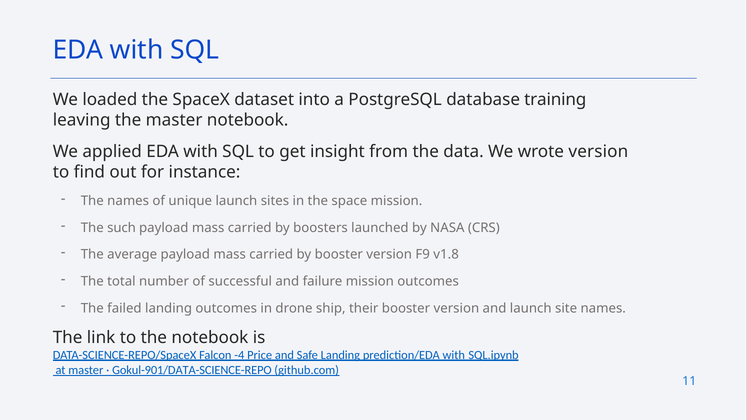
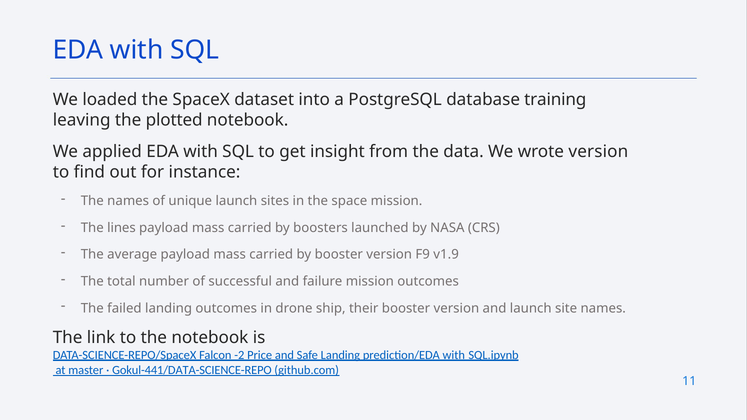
the master: master -> plotted (174, 120)
such: such -> lines (121, 228)
v1.8: v1.8 -> v1.9 (446, 255)
-4: -4 -> -2 (239, 355)
Gokul-901/DATA-SCIENCE-REPO: Gokul-901/DATA-SCIENCE-REPO -> Gokul-441/DATA-SCIENCE-REPO (192, 370)
